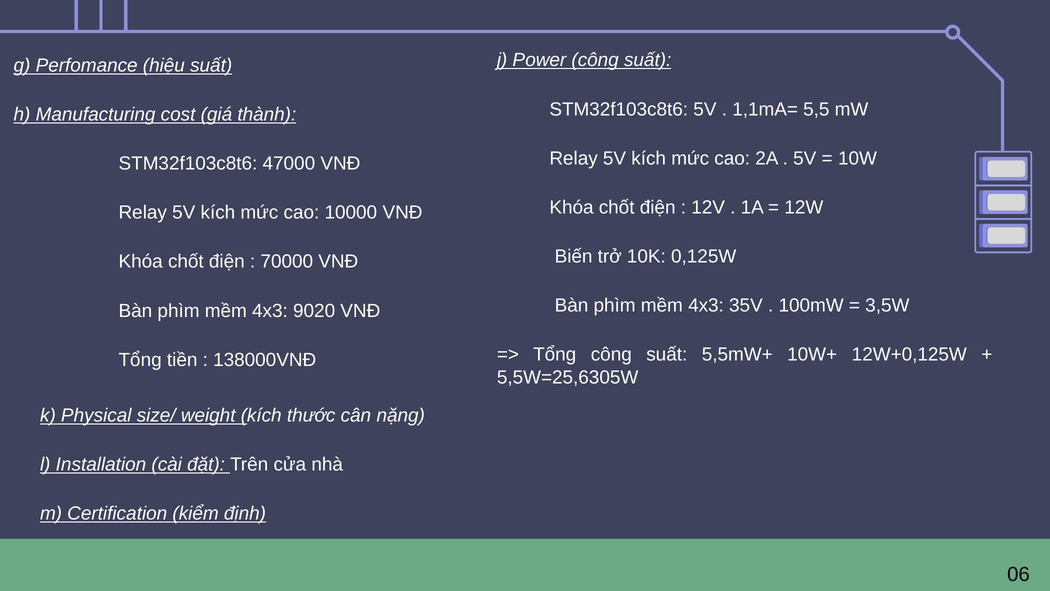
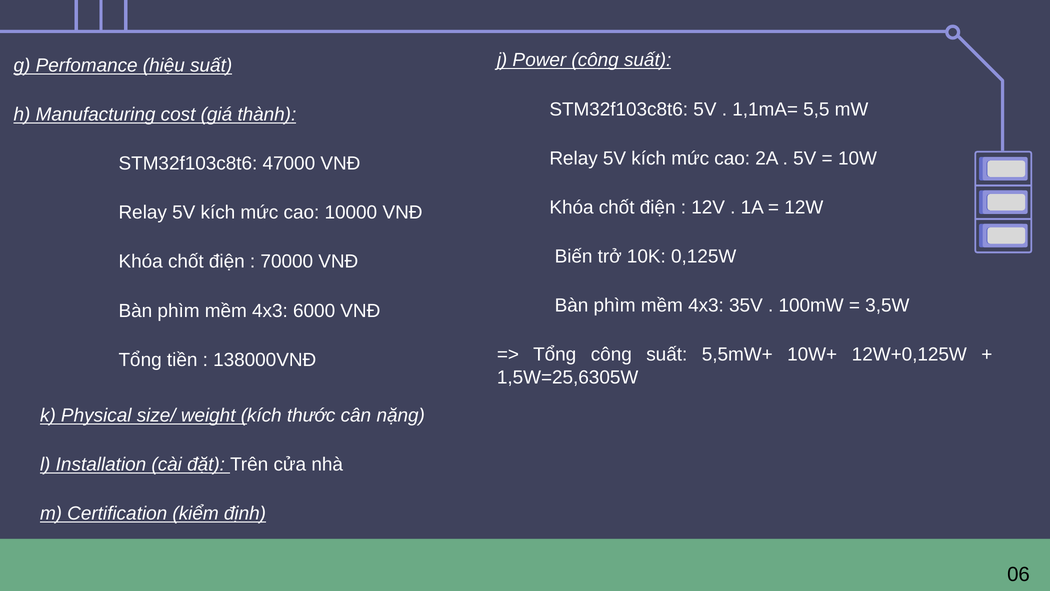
9020: 9020 -> 6000 (314, 311)
5,5W=25,6305W: 5,5W=25,6305W -> 1,5W=25,6305W (568, 377)
